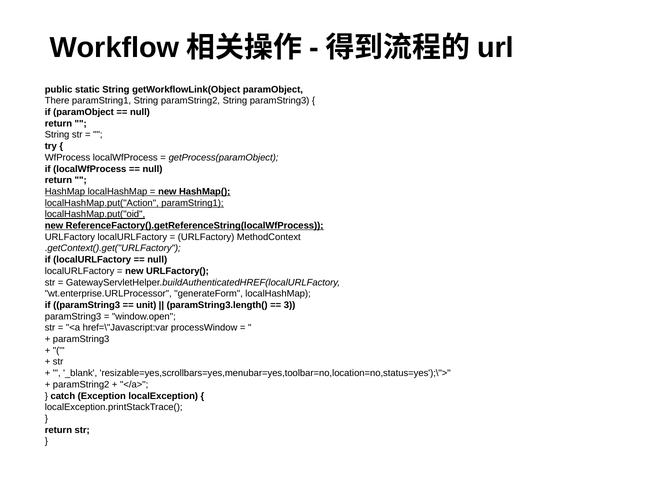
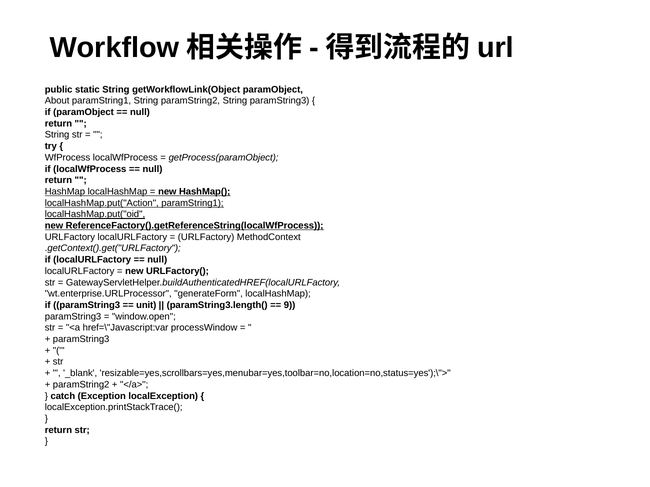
There: There -> About (57, 101)
3: 3 -> 9 (290, 305)
